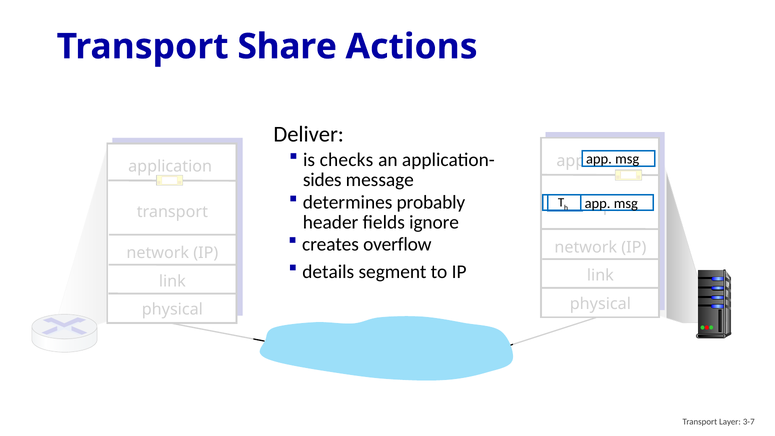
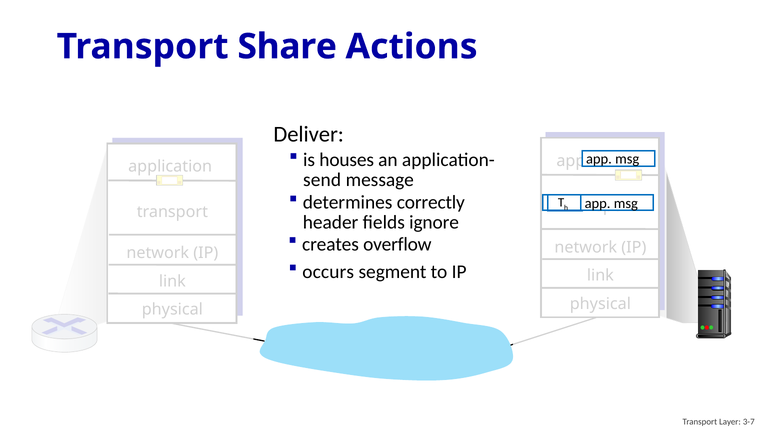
checks: checks -> houses (347, 160)
sides: sides -> send (322, 180)
probably: probably -> correctly (431, 202)
details: details -> occurs (328, 272)
